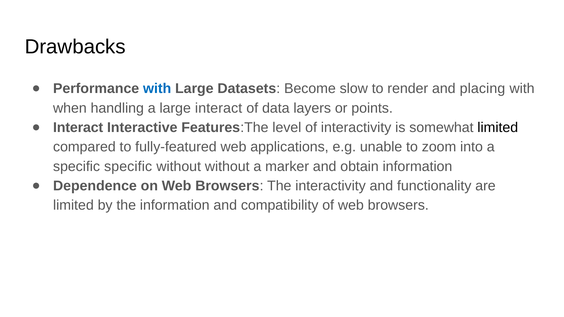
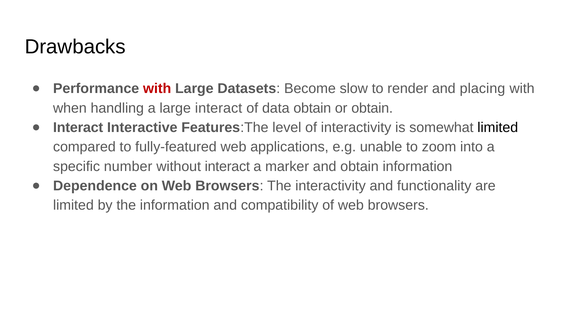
with colour: blue -> red (157, 89)
data layers: layers -> obtain (312, 108)
or points: points -> obtain (372, 108)
specific specific: specific -> number (128, 167)
without without: without -> interact (227, 167)
